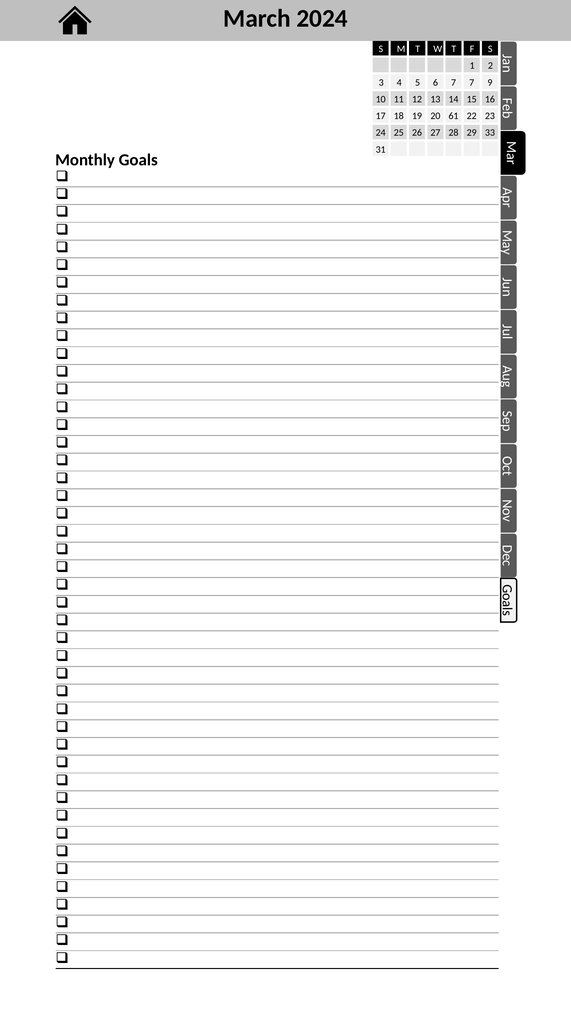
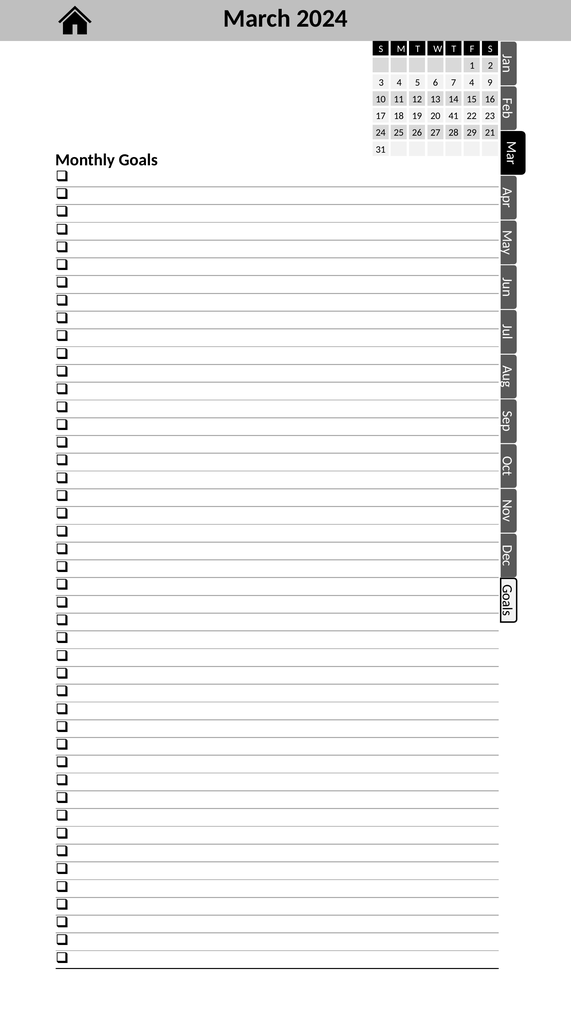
7 7: 7 -> 4 (472, 82)
61: 61 -> 41 (454, 116)
33: 33 -> 21 (490, 133)
